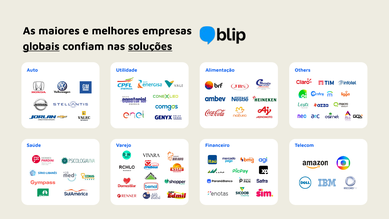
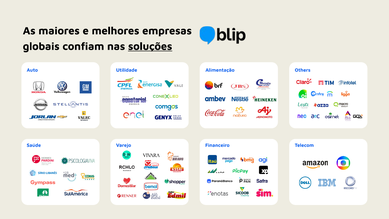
globais underline: present -> none (41, 46)
